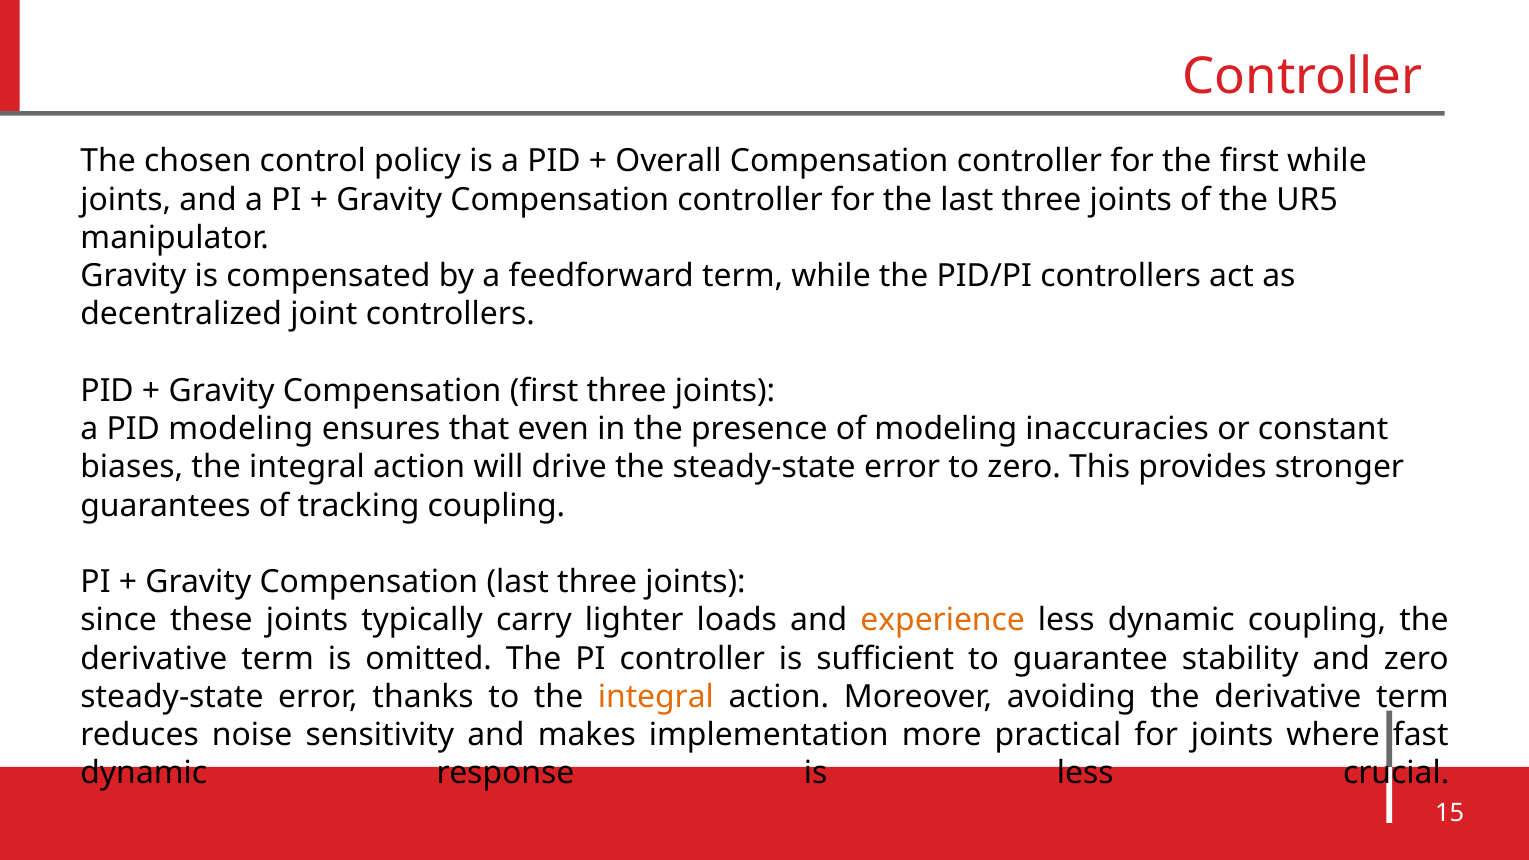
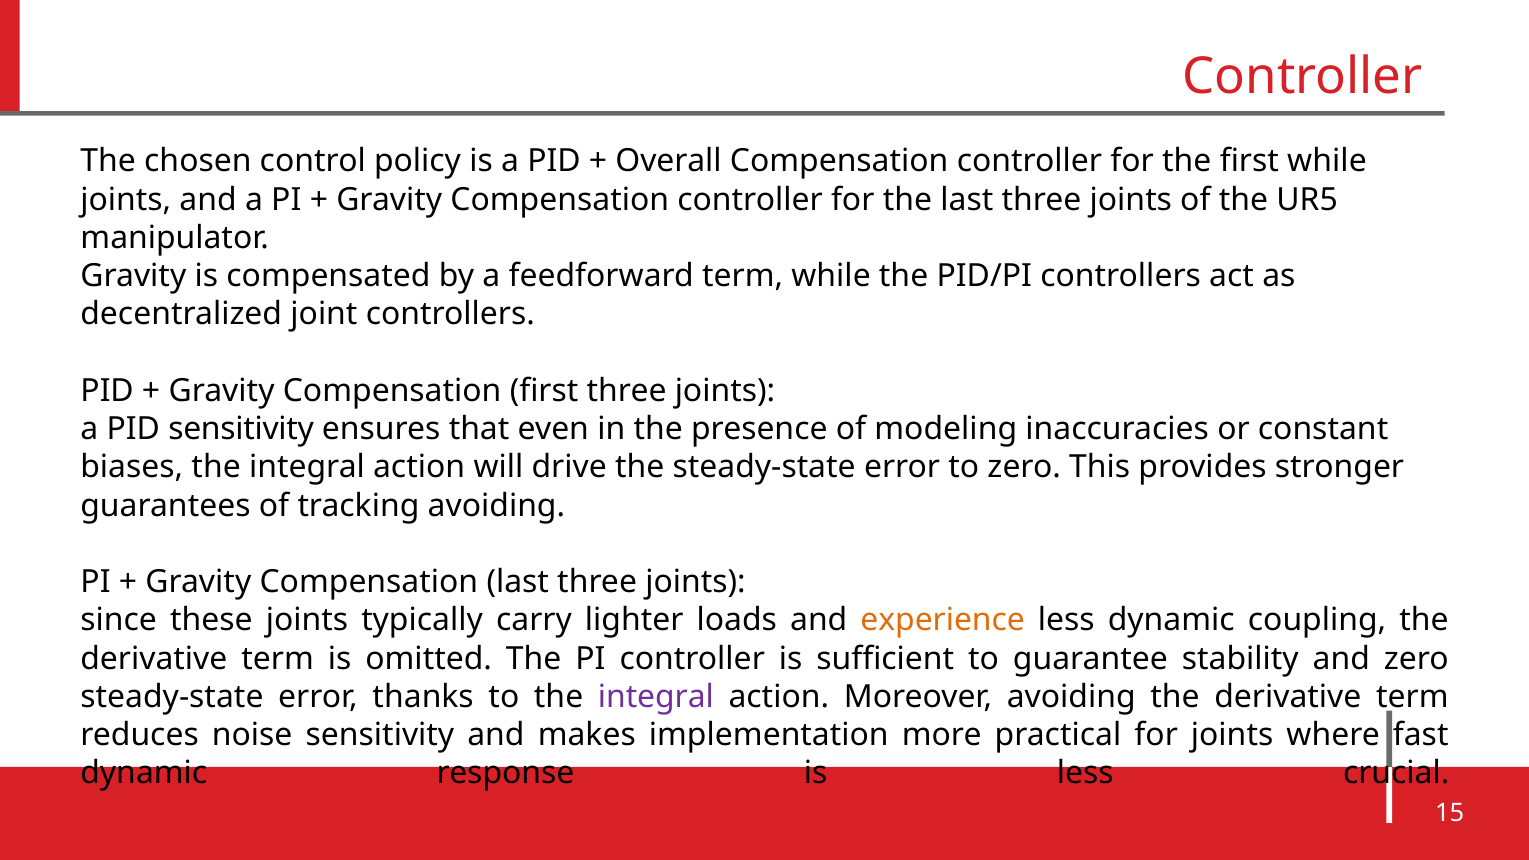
PID modeling: modeling -> sensitivity (241, 429)
tracking coupling: coupling -> avoiding (496, 506)
integral colour: orange -> purple (656, 697)
